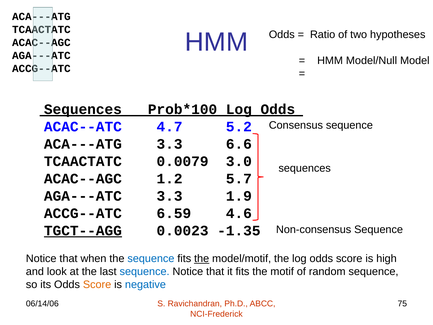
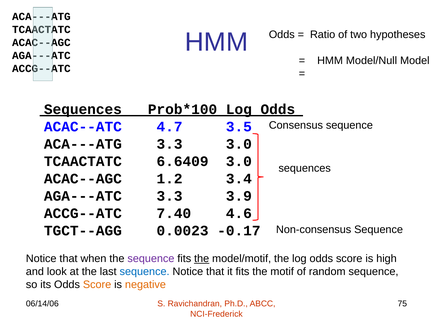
5.2: 5.2 -> 3.5 (239, 127)
3.3 6.6: 6.6 -> 3.0 (239, 144)
0.0079: 0.0079 -> 6.6409 (183, 161)
5.7: 5.7 -> 3.4 (239, 178)
1.9: 1.9 -> 3.9 (239, 196)
6.59: 6.59 -> 7.40 (174, 213)
TGCT--AGG underline: present -> none (83, 230)
-1.35: -1.35 -> -0.17 (239, 230)
sequence colour: blue -> purple (151, 258)
negative colour: blue -> orange (145, 284)
